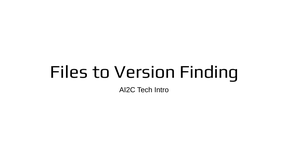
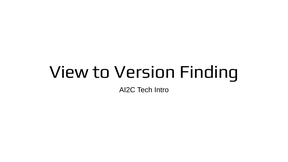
Files: Files -> View (69, 72)
